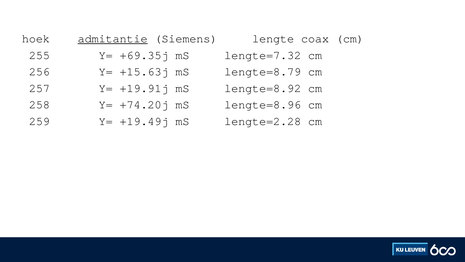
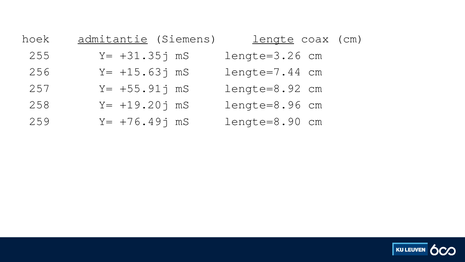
lengte underline: none -> present (273, 39)
+69.35j: +69.35j -> +31.35j (144, 55)
lengte=7.32: lengte=7.32 -> lengte=3.26 (263, 55)
lengte=8.79: lengte=8.79 -> lengte=7.44 (263, 72)
+19.91j: +19.91j -> +55.91j (144, 88)
+74.20j: +74.20j -> +19.20j (144, 105)
+19.49j: +19.49j -> +76.49j (144, 121)
lengte=2.28: lengte=2.28 -> lengte=8.90 (263, 121)
